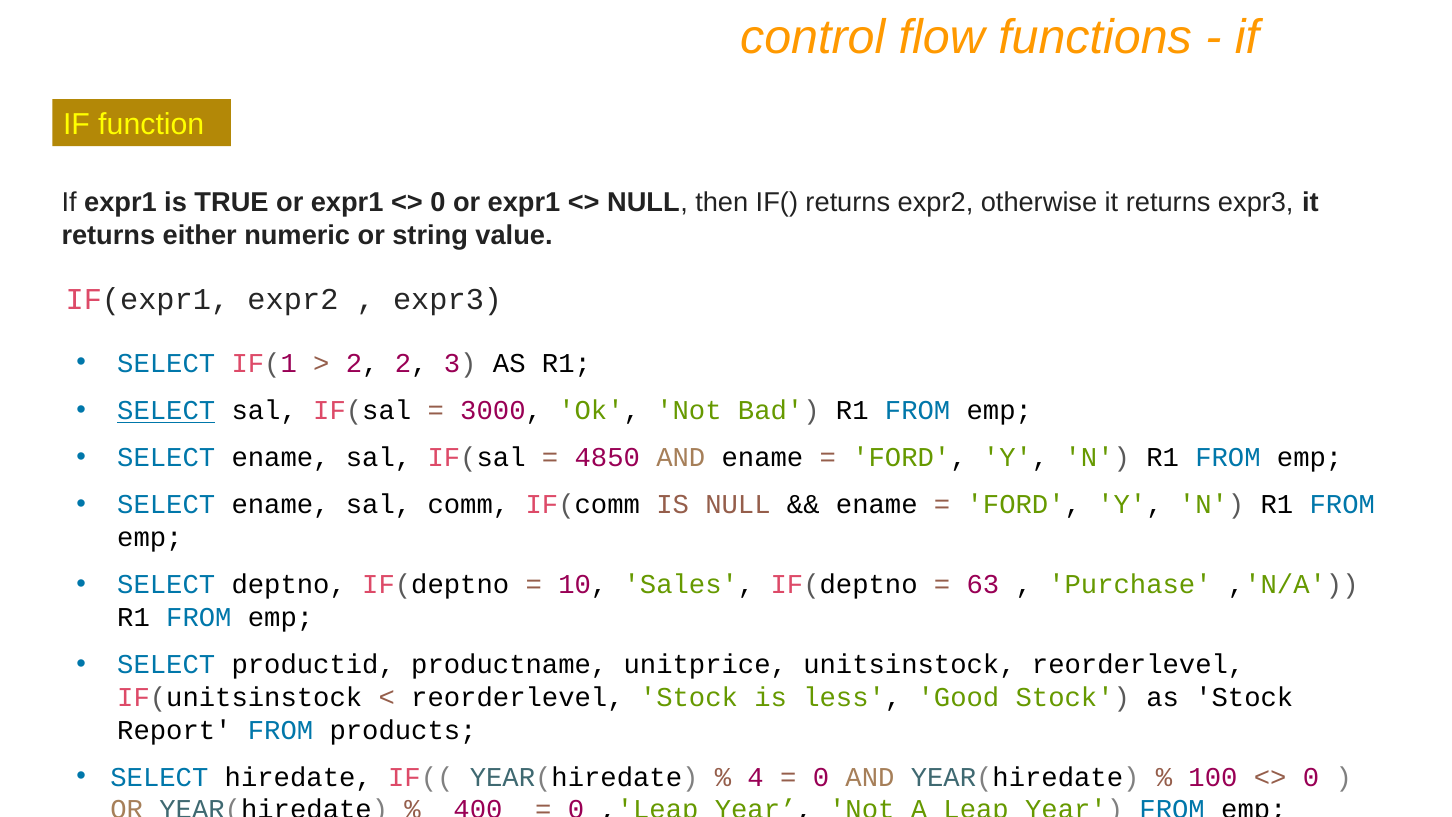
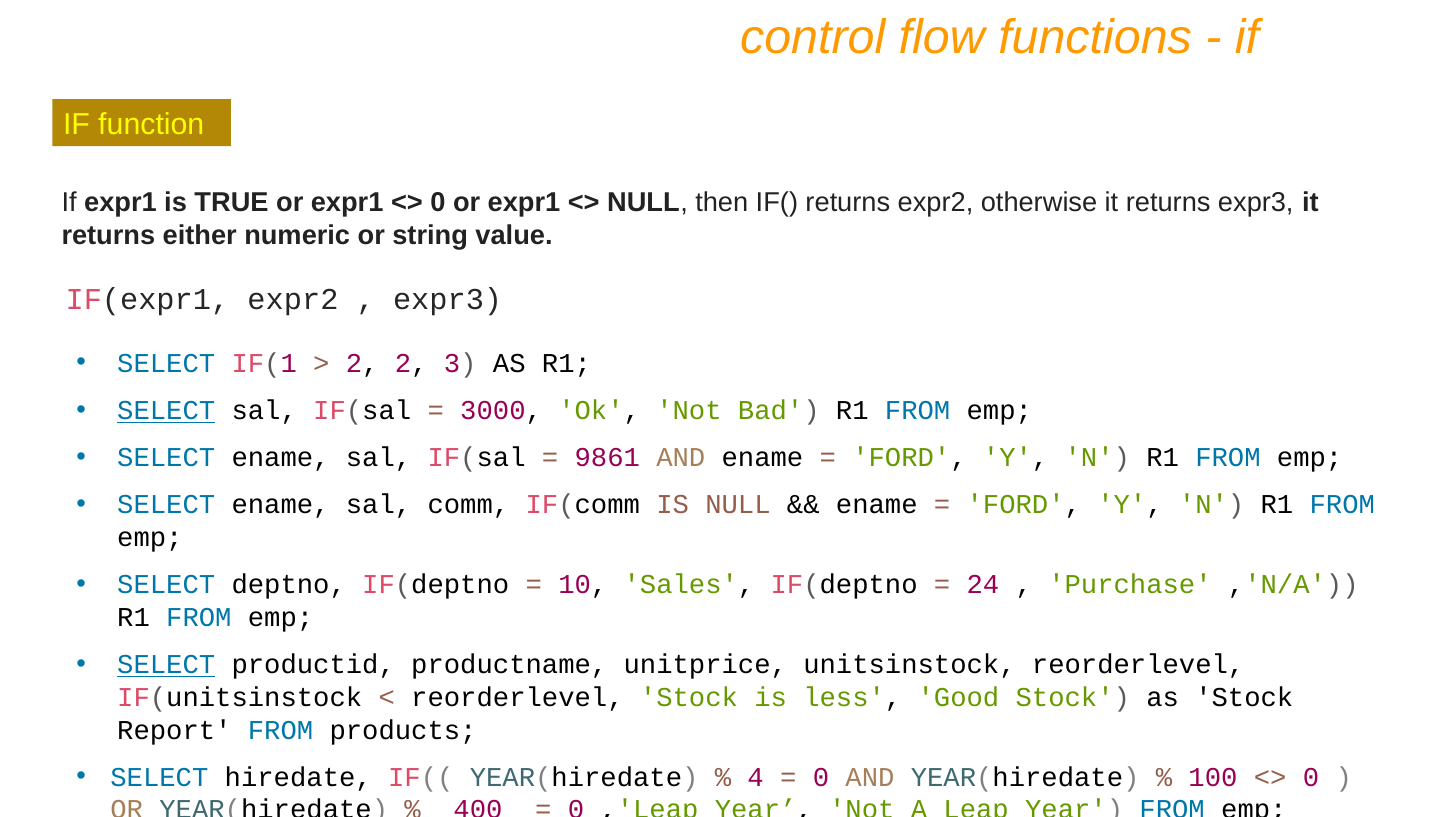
4850: 4850 -> 9861 (607, 458)
63: 63 -> 24 (983, 585)
SELECT underline: none -> present (166, 664)
